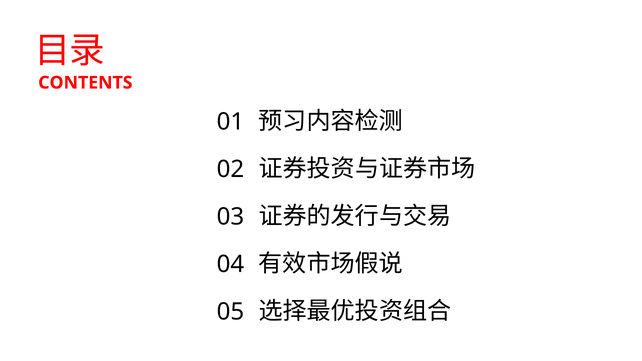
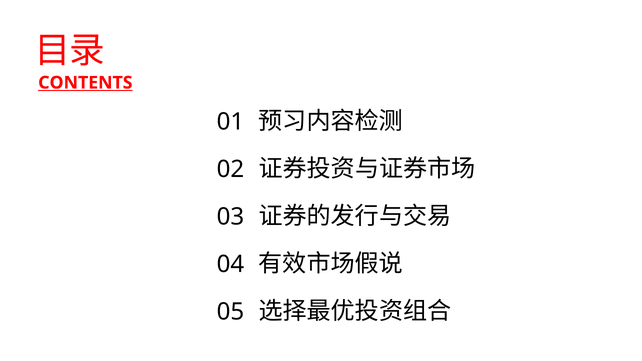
CONTENTS underline: none -> present (85, 83)
